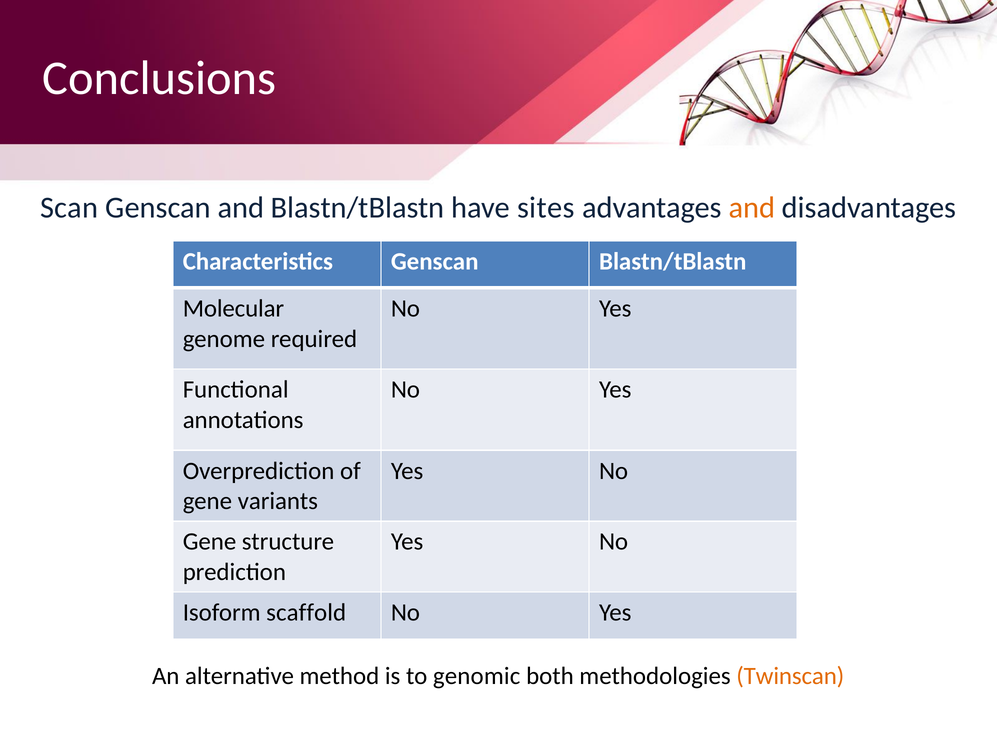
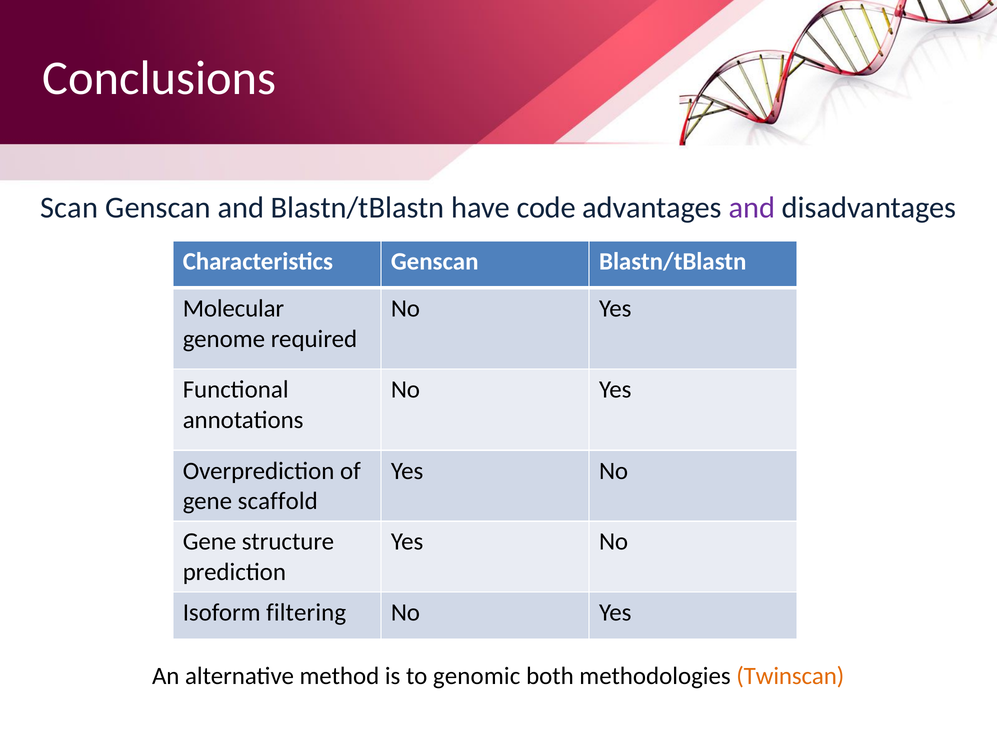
sites: sites -> code (546, 207)
and colour: orange -> purple (752, 207)
variants: variants -> scaffold (278, 501)
scaffold: scaffold -> filtering (306, 612)
